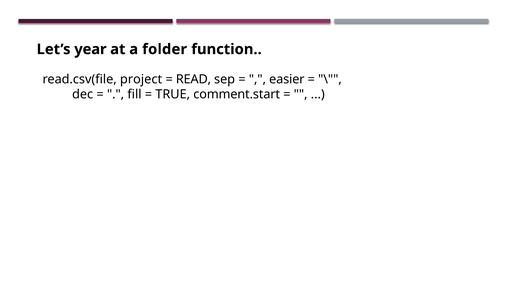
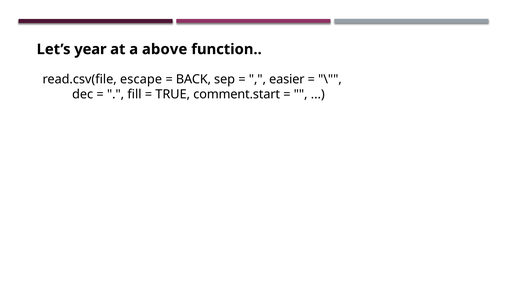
folder: folder -> above (165, 49)
project: project -> escape (141, 79)
READ: READ -> BACK (193, 79)
